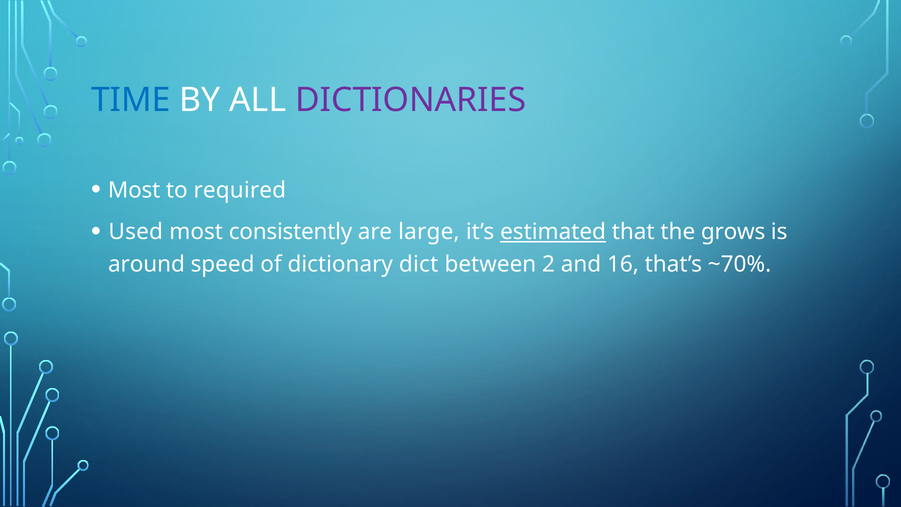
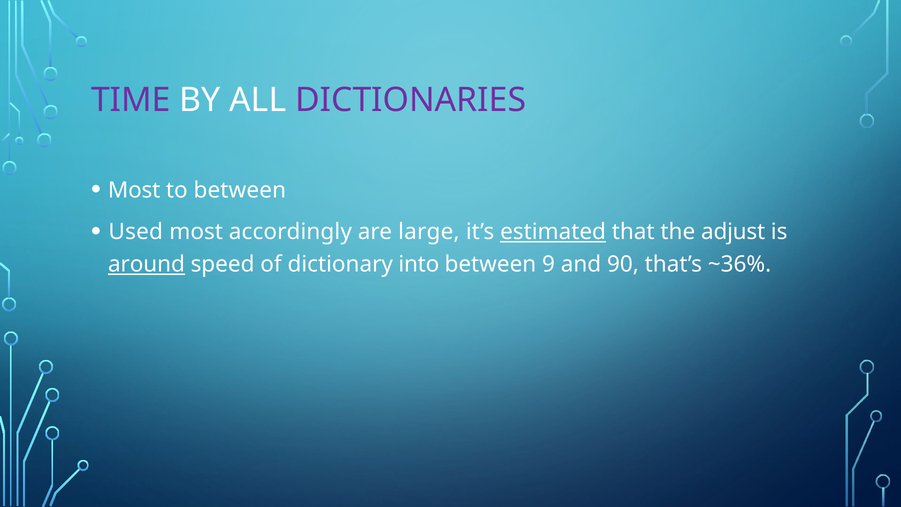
TIME colour: blue -> purple (131, 100)
to required: required -> between (240, 190)
consistently: consistently -> accordingly (290, 232)
grows: grows -> adjust (733, 232)
around underline: none -> present (146, 264)
dict: dict -> into (419, 264)
2: 2 -> 9 (549, 264)
16: 16 -> 90 (623, 264)
~70%: ~70% -> ~36% (740, 264)
